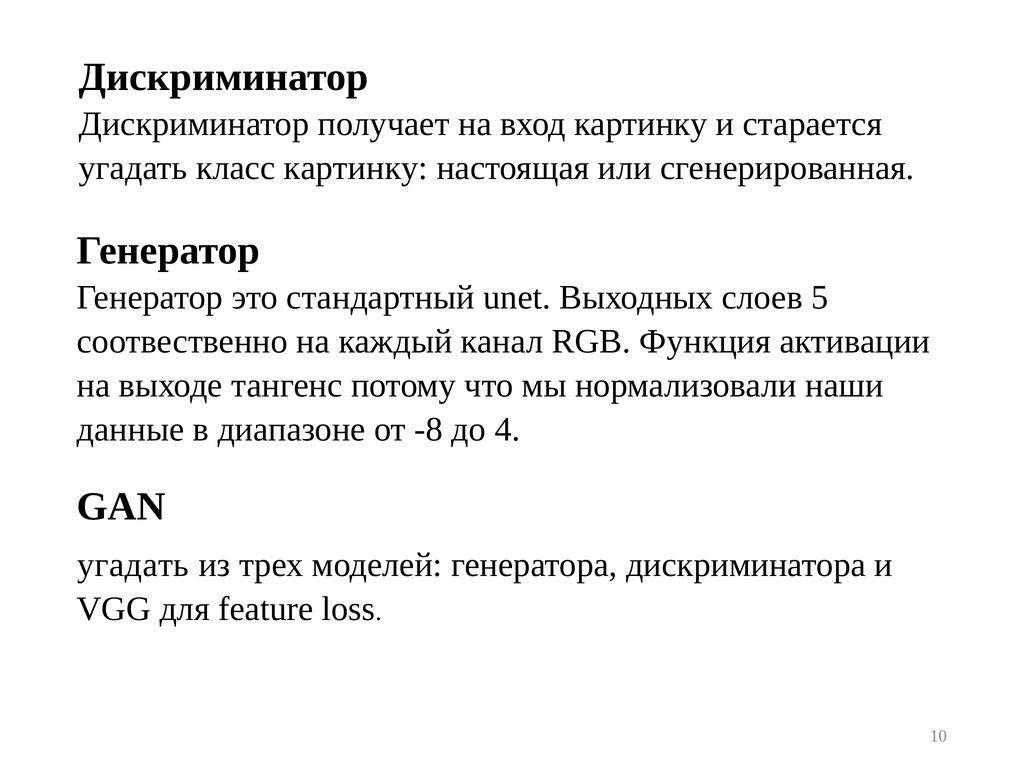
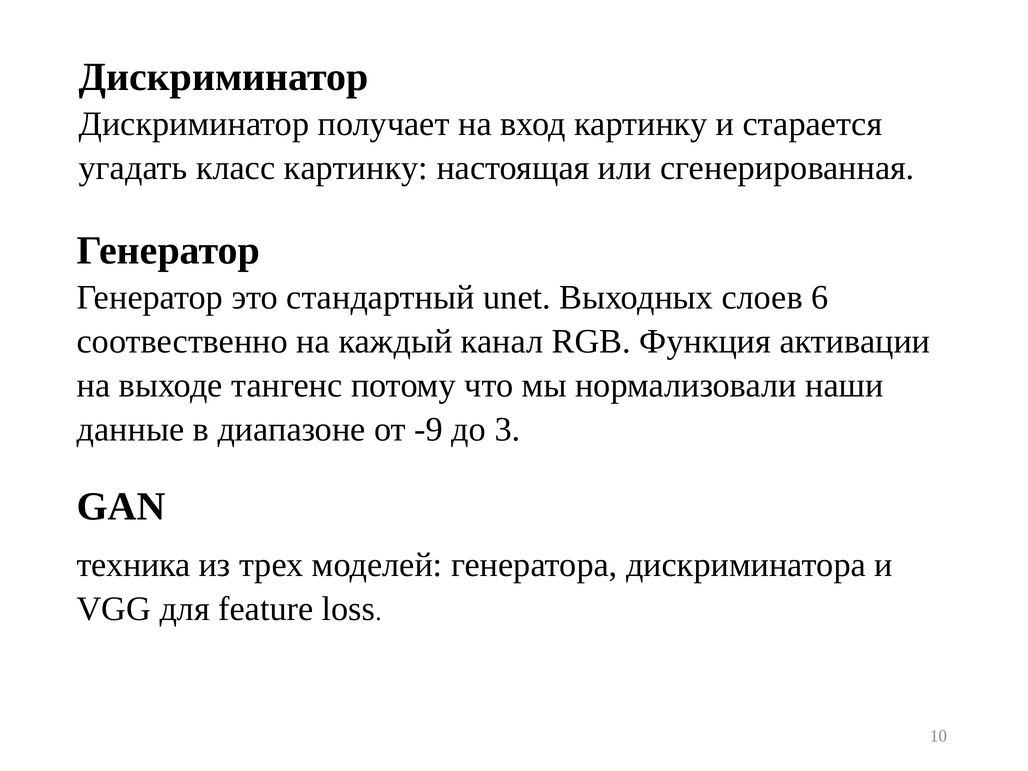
5: 5 -> 6 (820, 298)
-8: -8 -> -9 (429, 430)
4: 4 -> 3 (507, 430)
угадать: угадать -> техника (134, 565)
